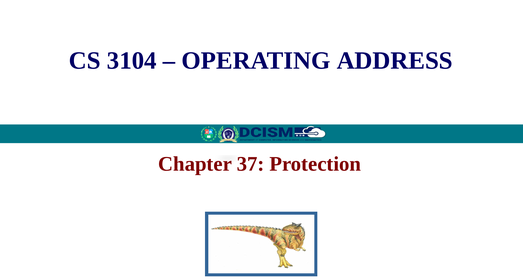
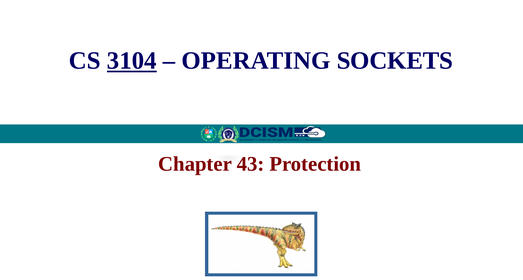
3104 underline: none -> present (132, 61)
ADDRESS: ADDRESS -> SOCKETS (395, 61)
37: 37 -> 43 (251, 164)
